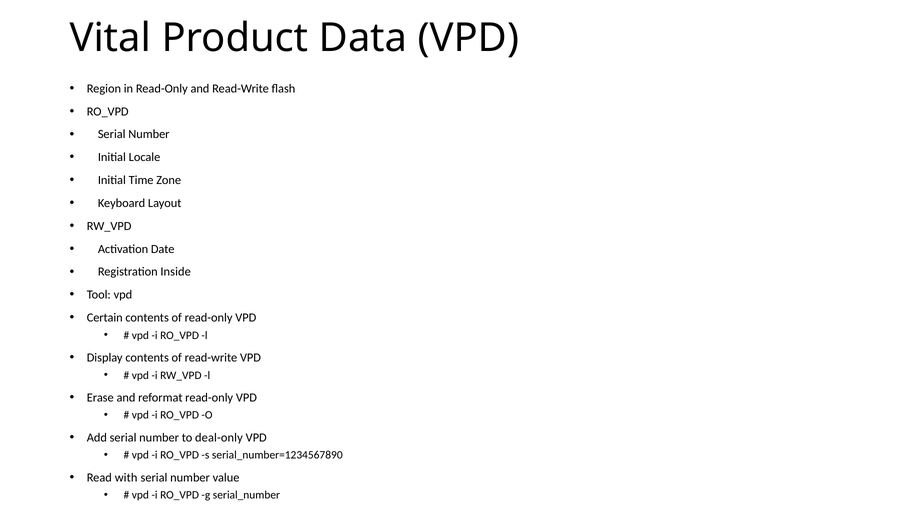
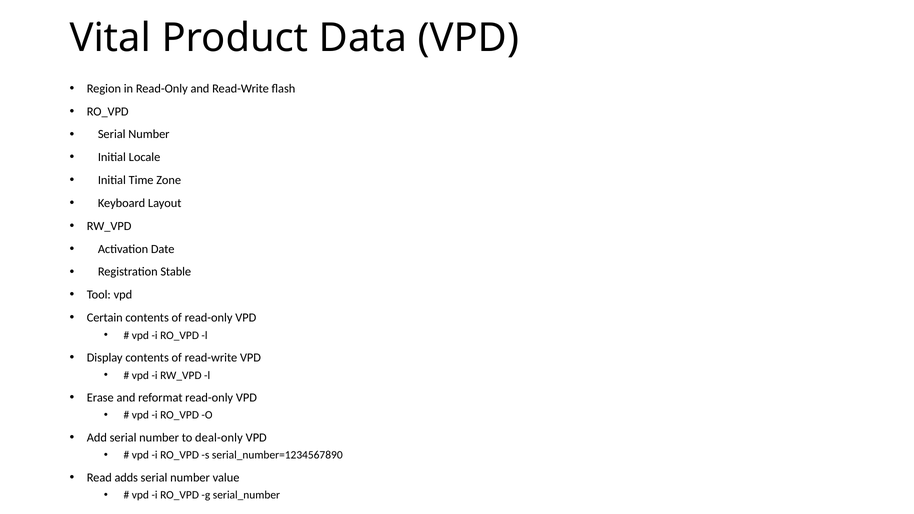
Inside: Inside -> Stable (176, 272)
with: with -> adds (126, 478)
